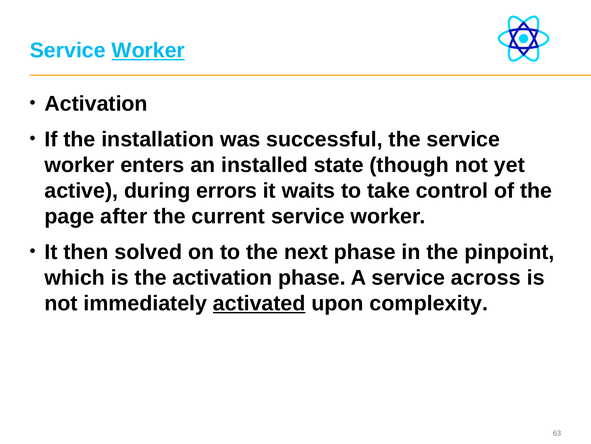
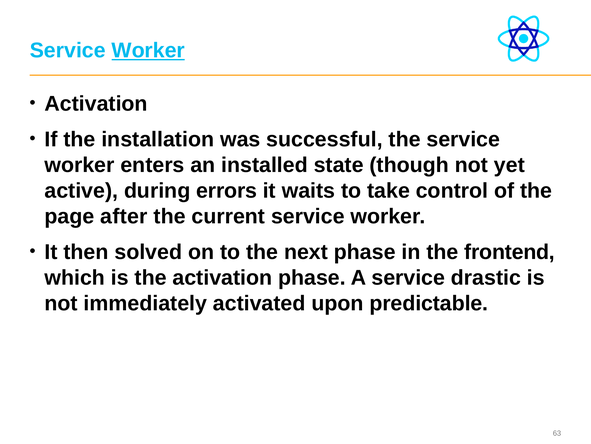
pinpoint: pinpoint -> frontend (510, 252)
across: across -> drastic (486, 277)
activated underline: present -> none (259, 303)
complexity: complexity -> predictable (429, 303)
